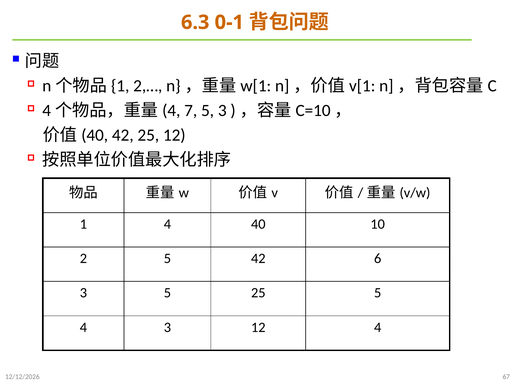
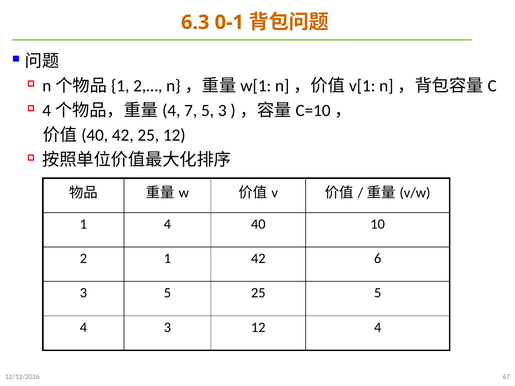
2 5: 5 -> 1 (167, 259)
